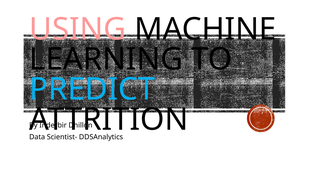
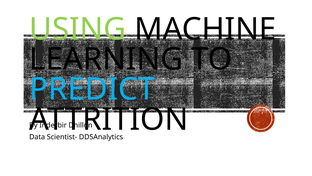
USING colour: pink -> light green (78, 29)
